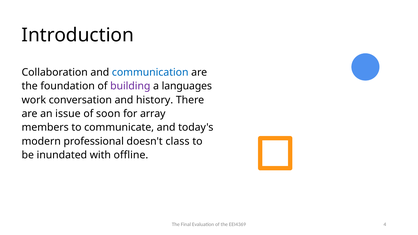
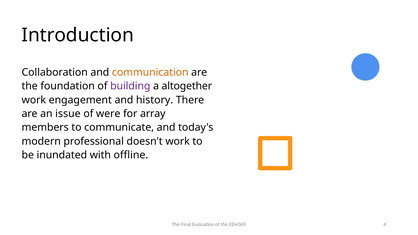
communication colour: blue -> orange (150, 72)
languages: languages -> altogether (187, 86)
conversation: conversation -> engagement (80, 100)
soon: soon -> were (108, 114)
doesn't class: class -> work (178, 141)
